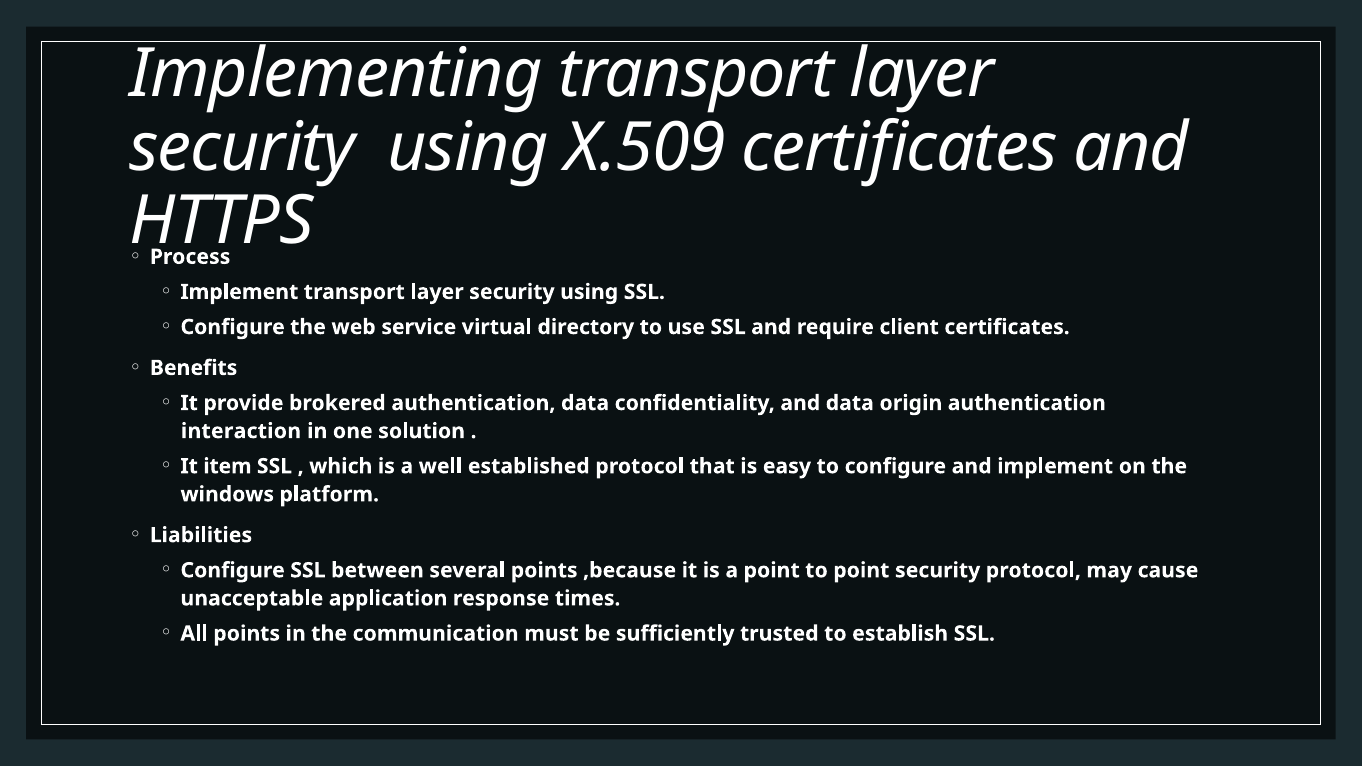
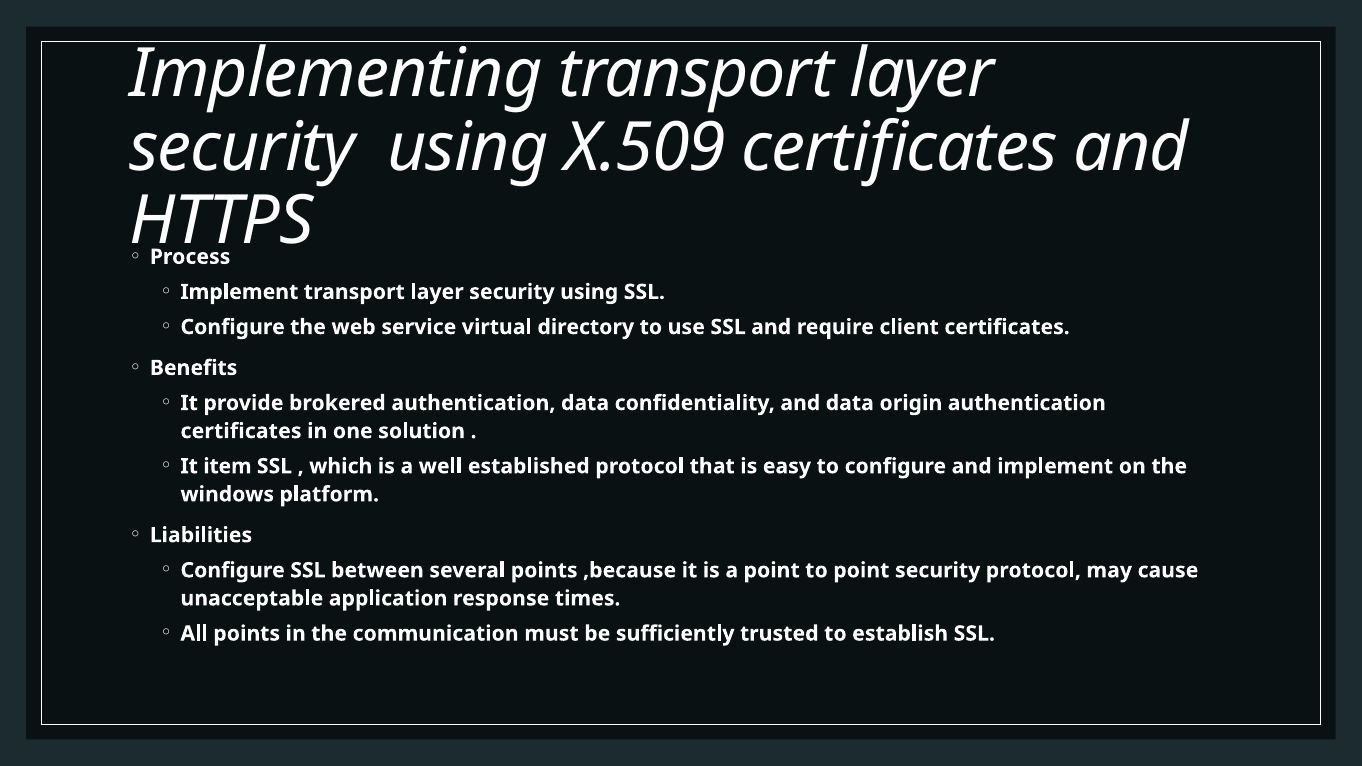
interaction: interaction -> certificates (241, 431)
